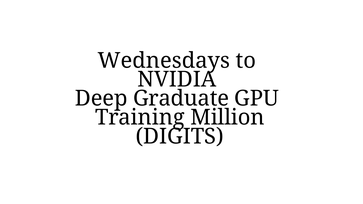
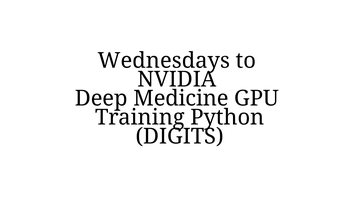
Graduate: Graduate -> Medicine (181, 99)
Million: Million -> Python (227, 117)
